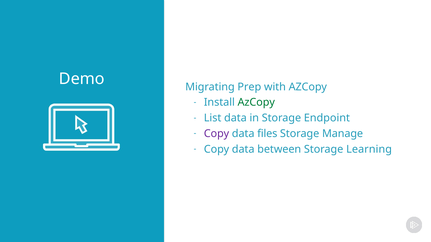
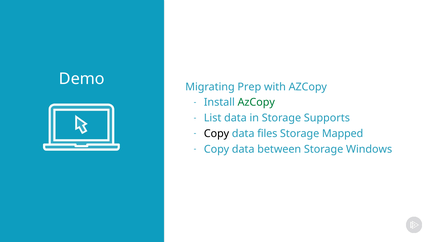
Endpoint: Endpoint -> Supports (327, 118)
Copy colour: purple -> black (217, 134)
Manage: Manage -> Mapped (343, 134)
Learning: Learning -> Windows (369, 149)
